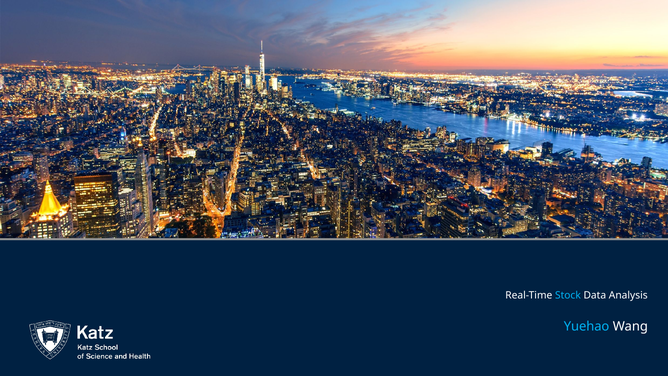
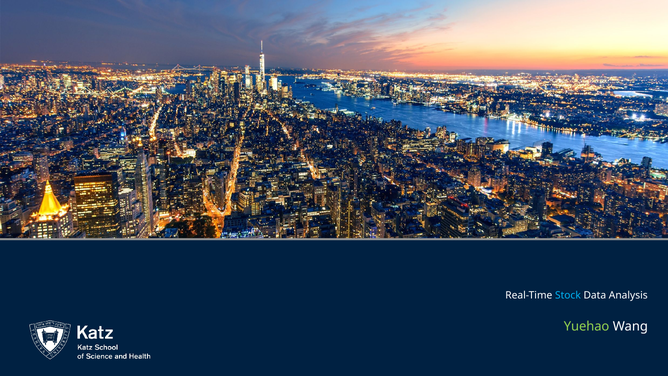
Yuehao colour: light blue -> light green (587, 326)
